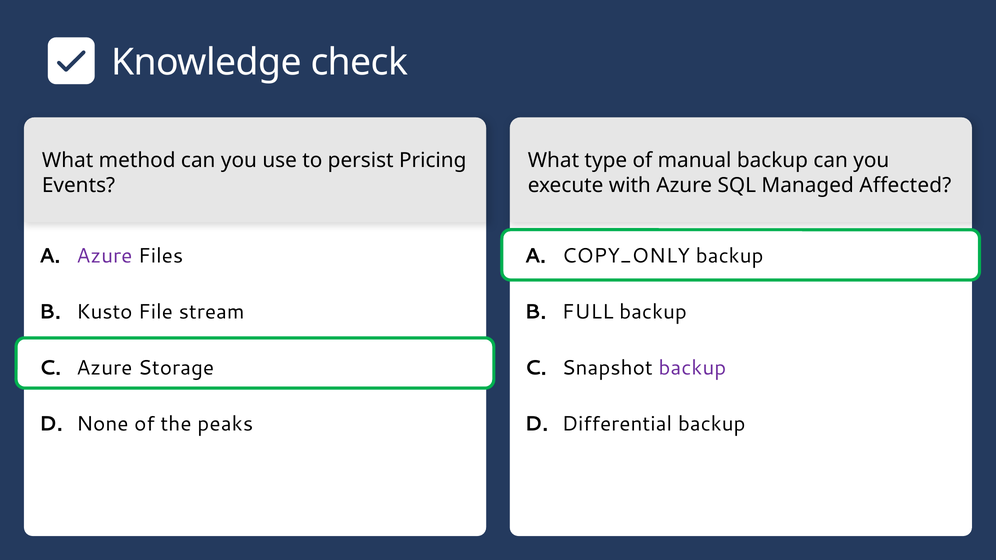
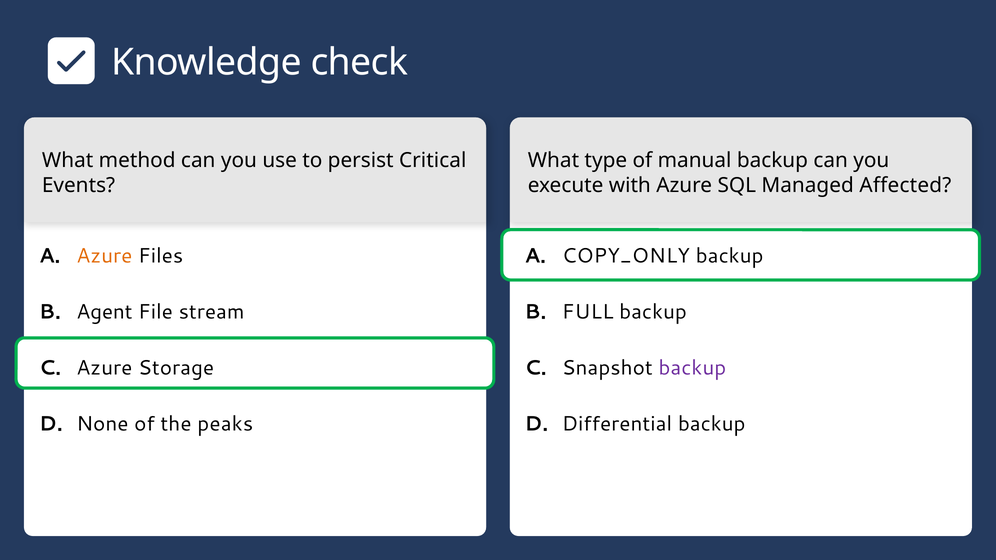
Pricing: Pricing -> Critical (433, 160)
Azure colour: purple -> orange (104, 256)
Kusto: Kusto -> Agent (104, 312)
